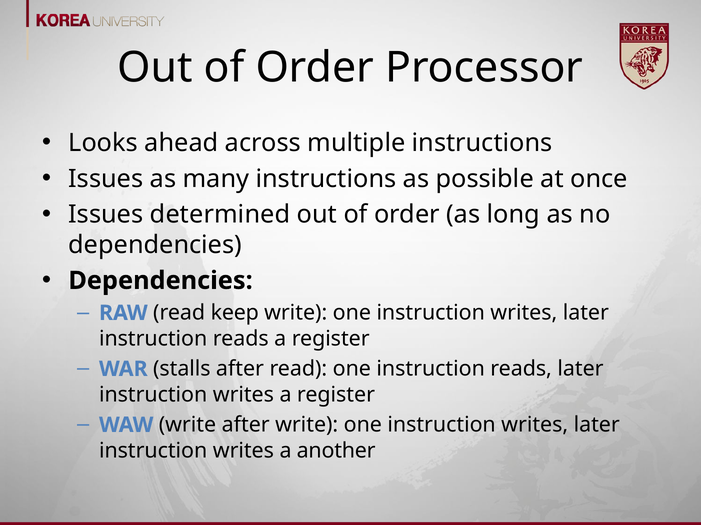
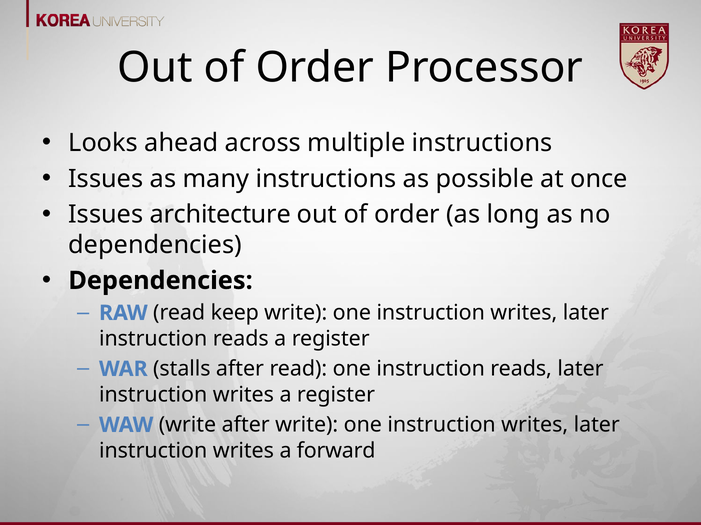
determined: determined -> architecture (220, 215)
another: another -> forward (336, 451)
